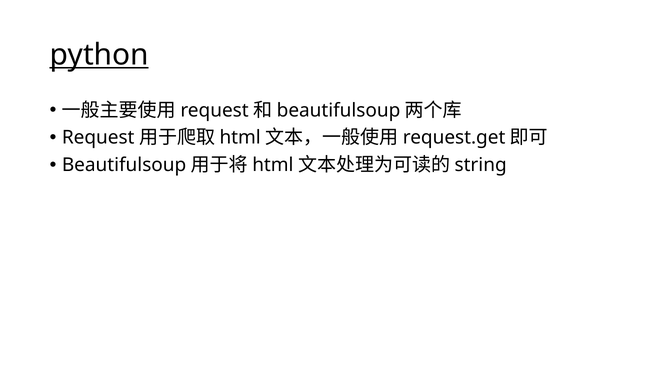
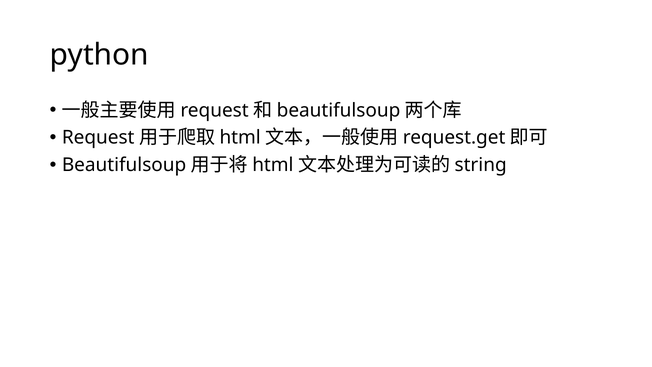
python underline: present -> none (99, 55)
